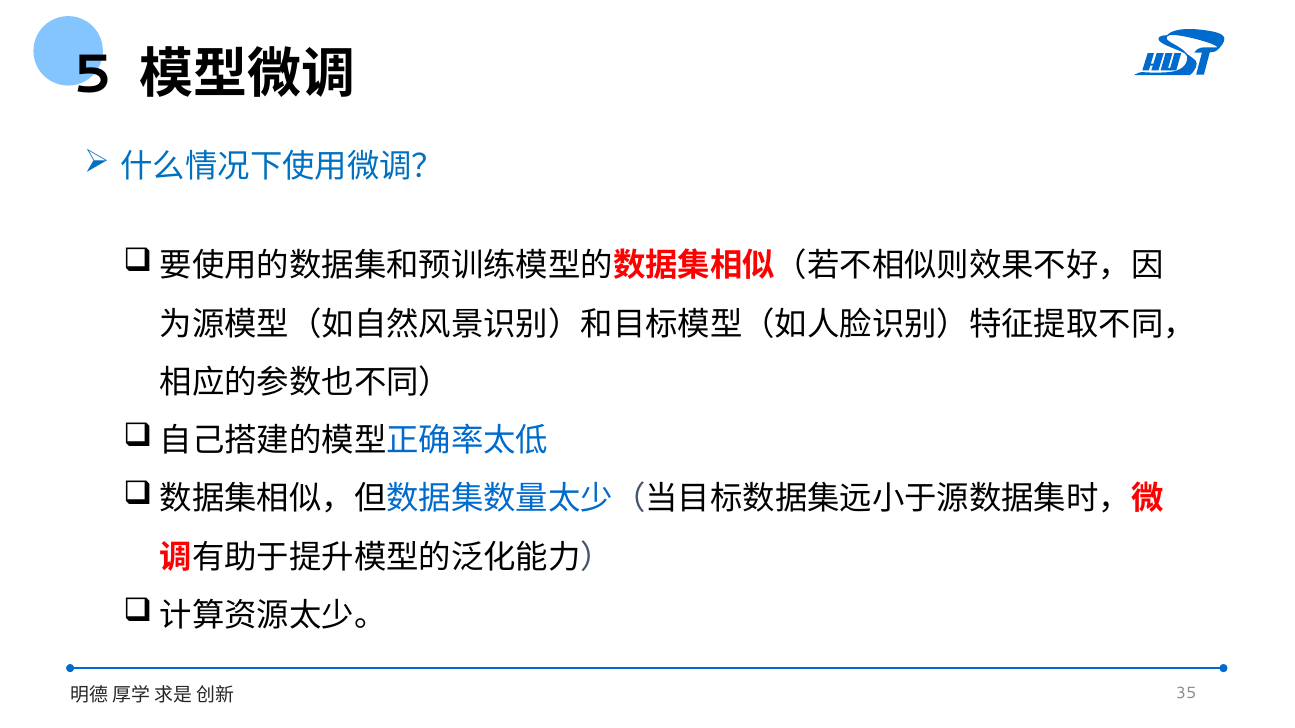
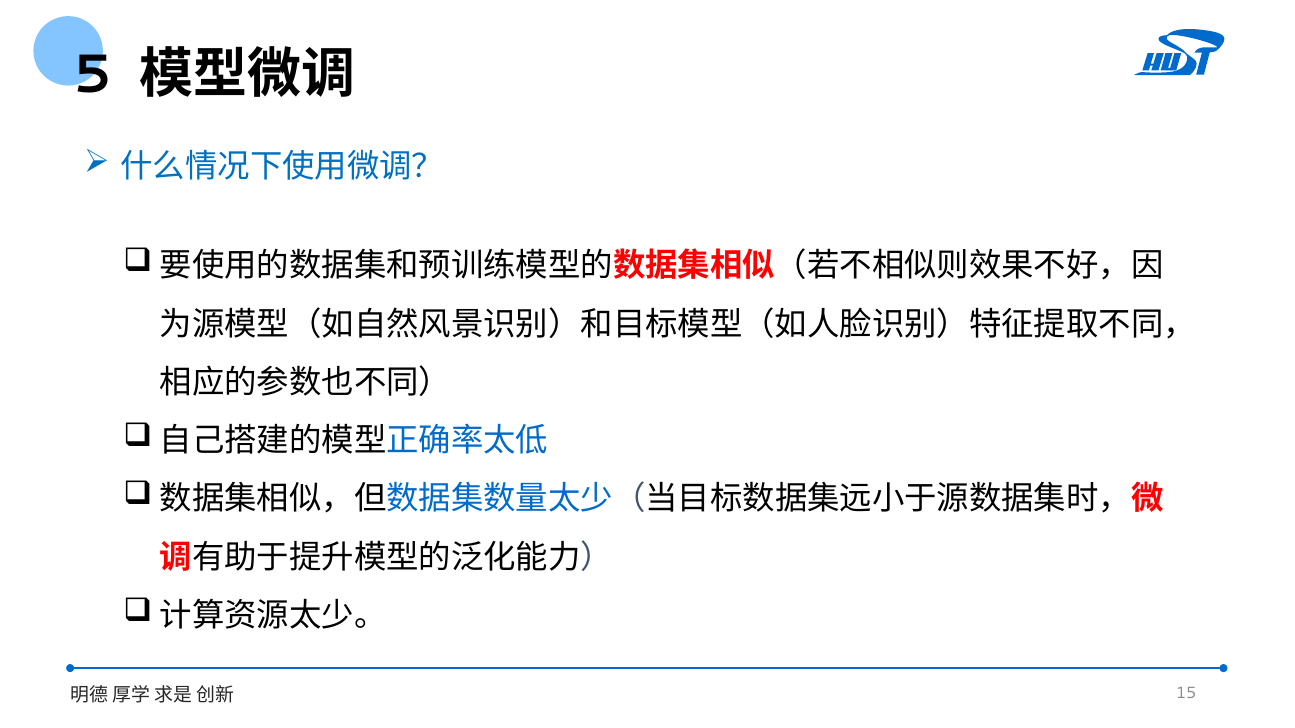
35: 35 -> 15 (1186, 694)
